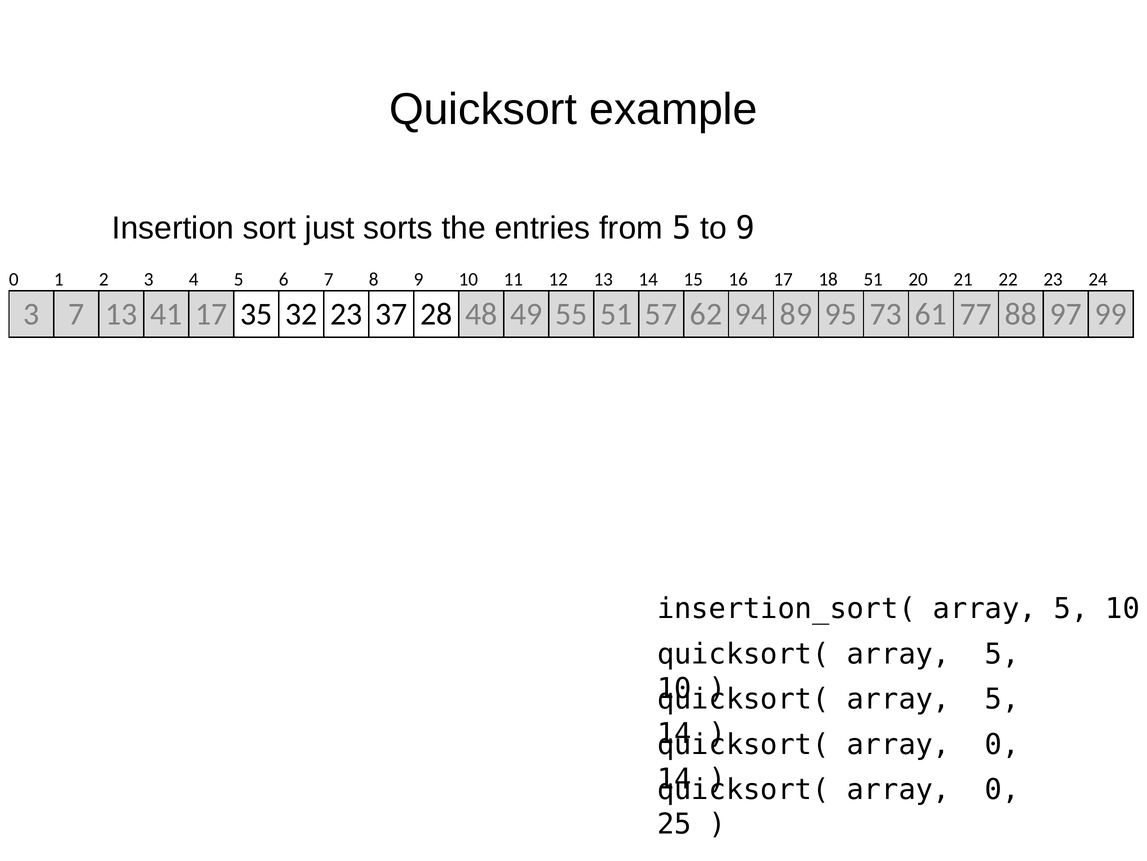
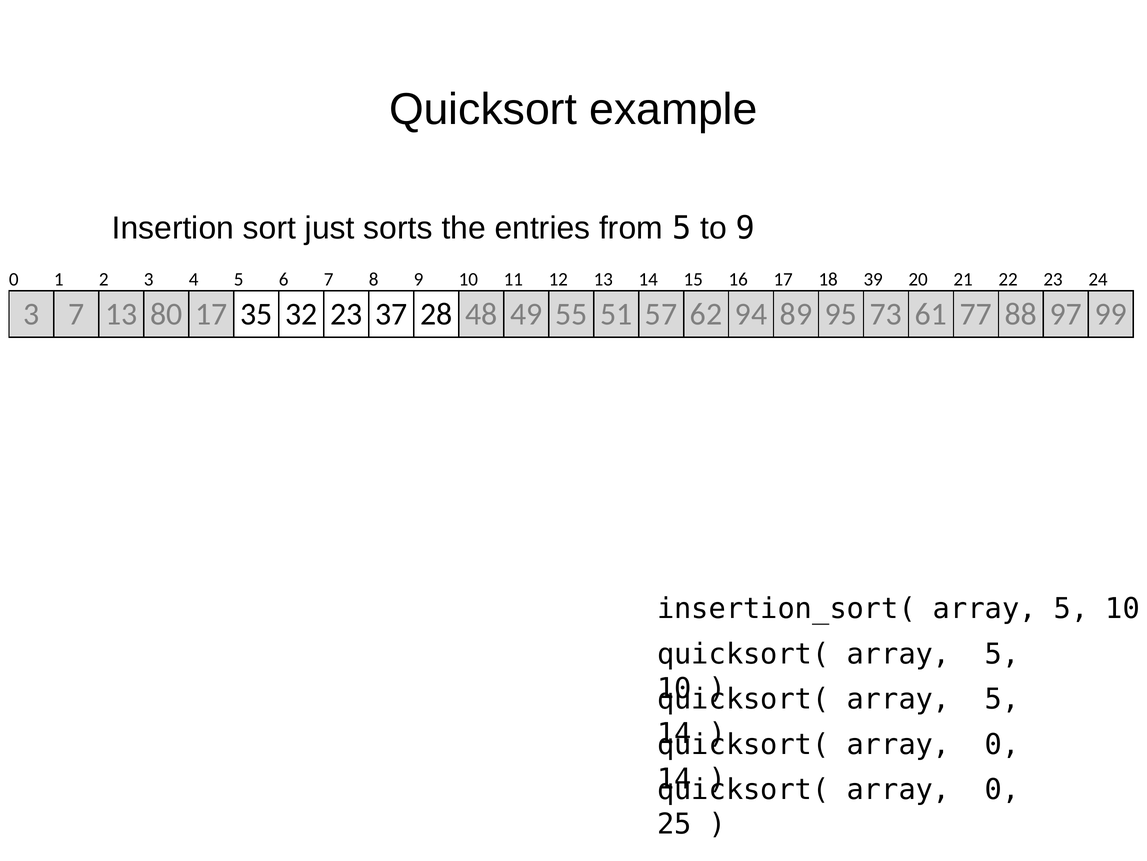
18 51: 51 -> 39 (873, 279)
41: 41 -> 80 (166, 314)
